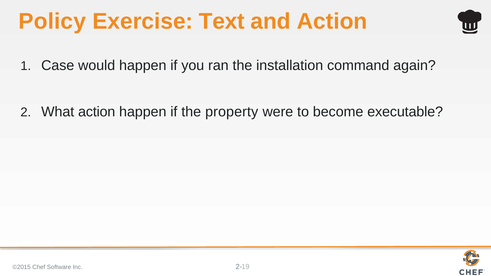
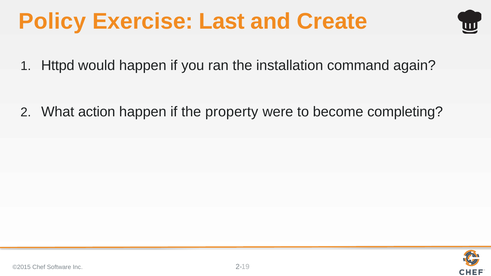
Text: Text -> Last (222, 21)
and Action: Action -> Create (332, 21)
Case: Case -> Httpd (58, 66)
executable: executable -> completing (405, 112)
